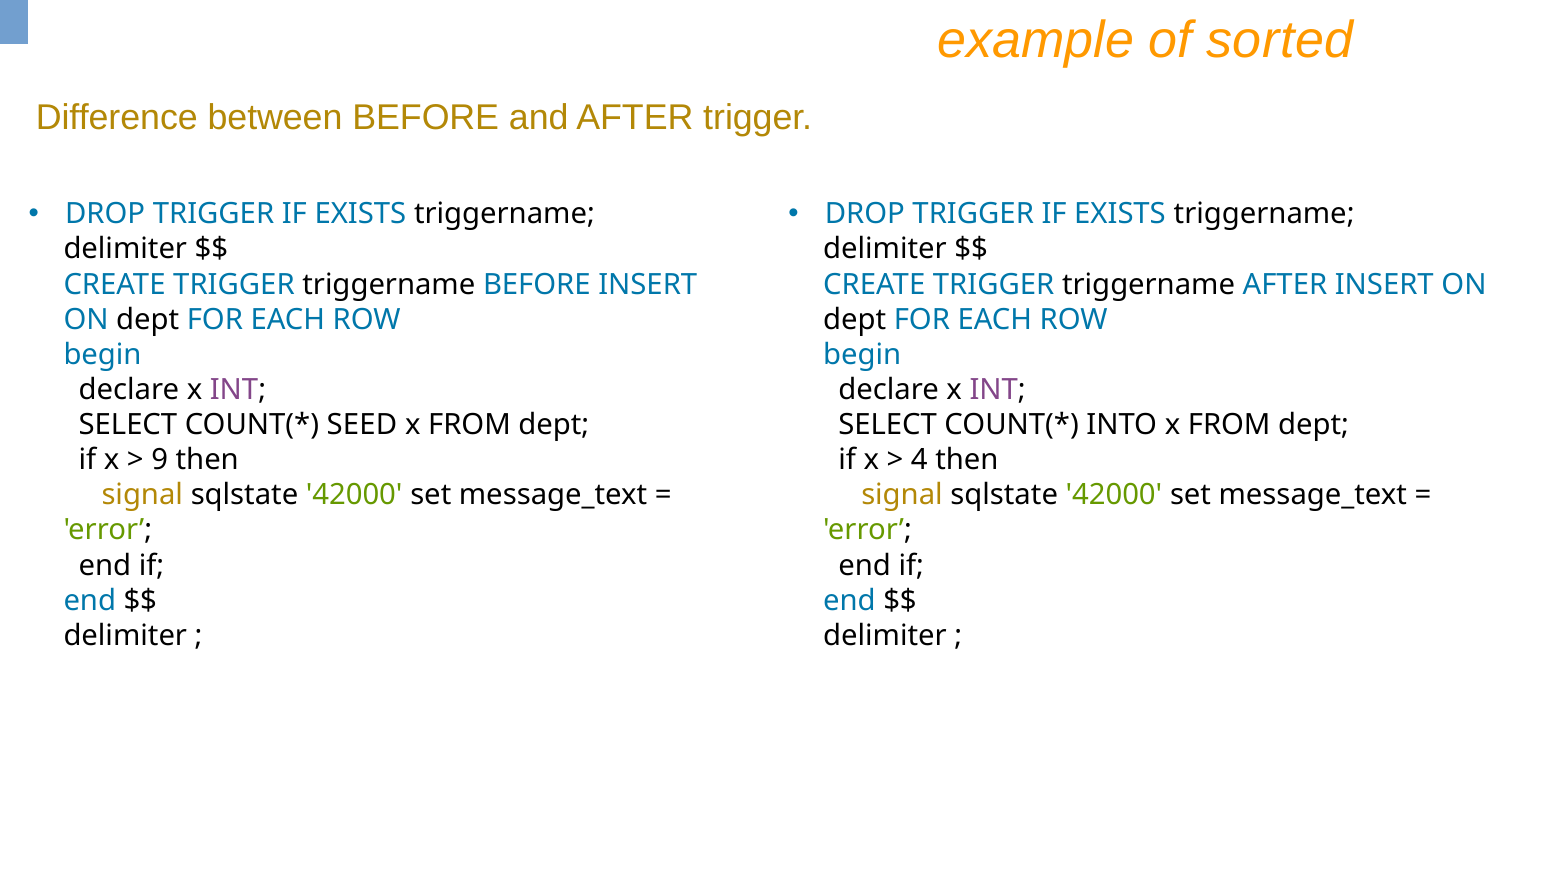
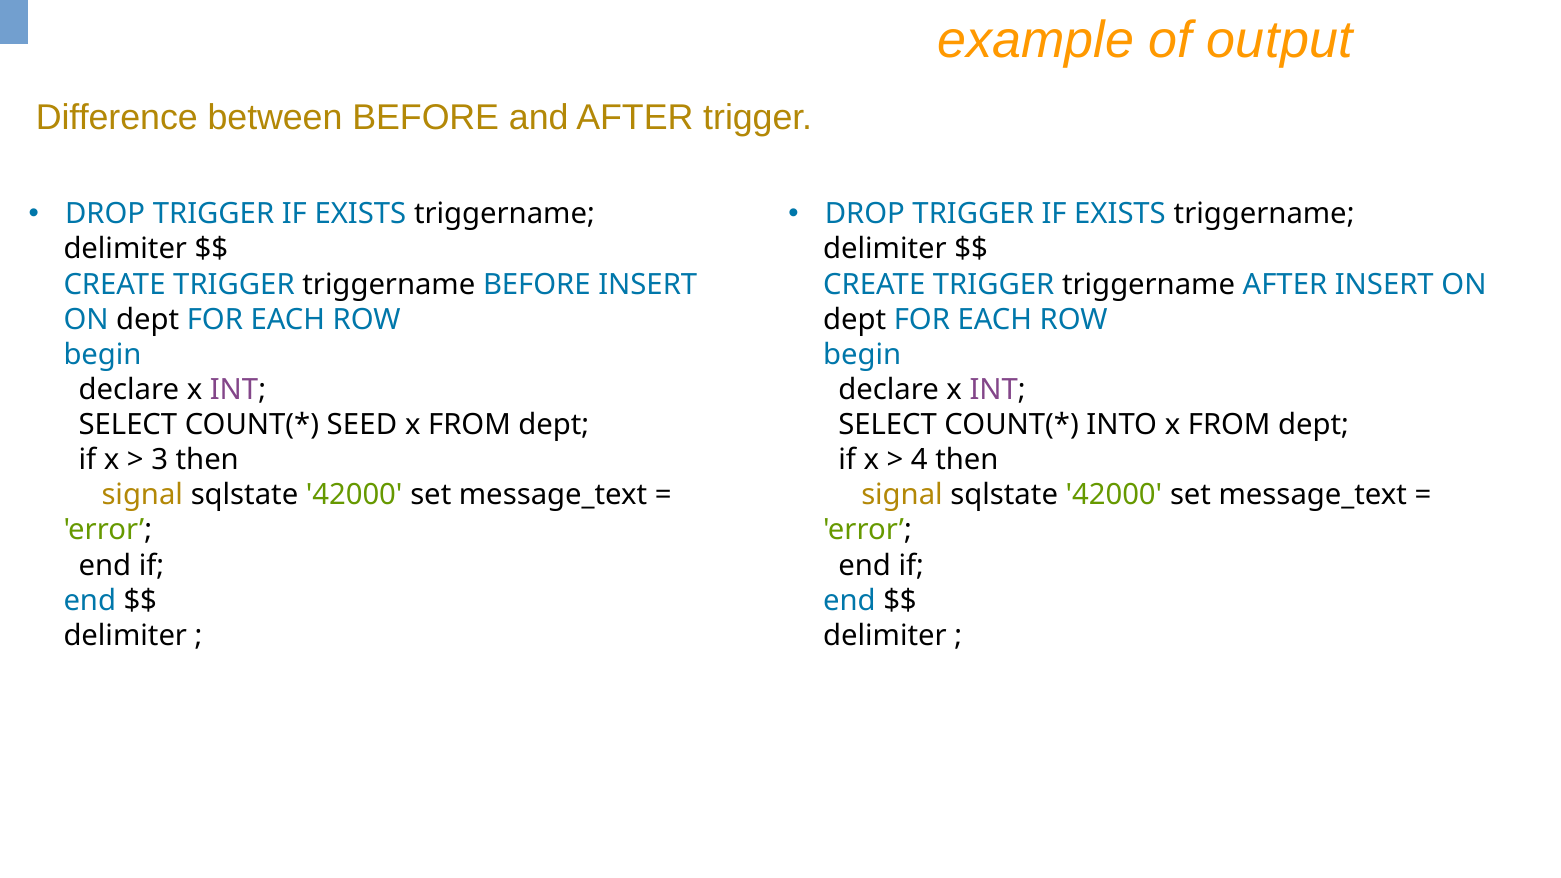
sorted: sorted -> output (1280, 41)
9: 9 -> 3 (160, 460)
